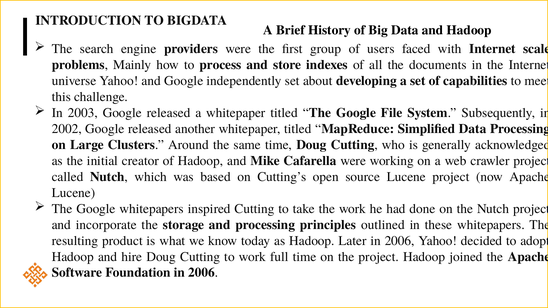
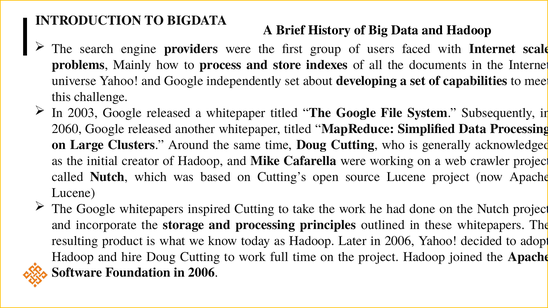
2002: 2002 -> 2060 (67, 129)
